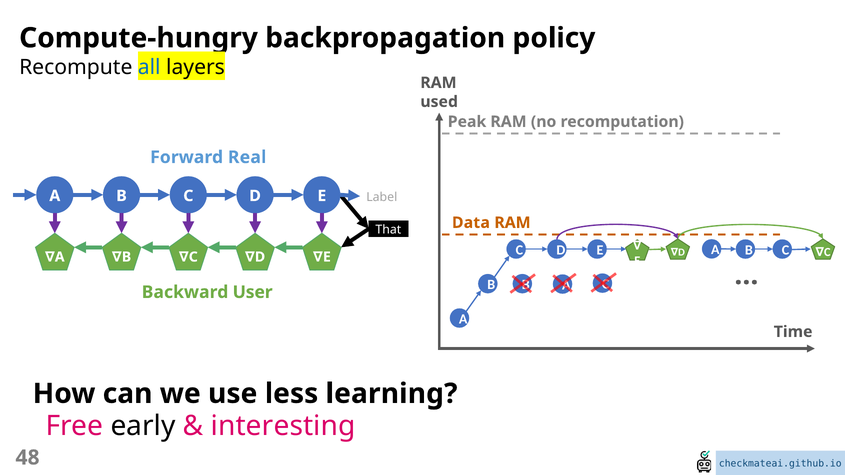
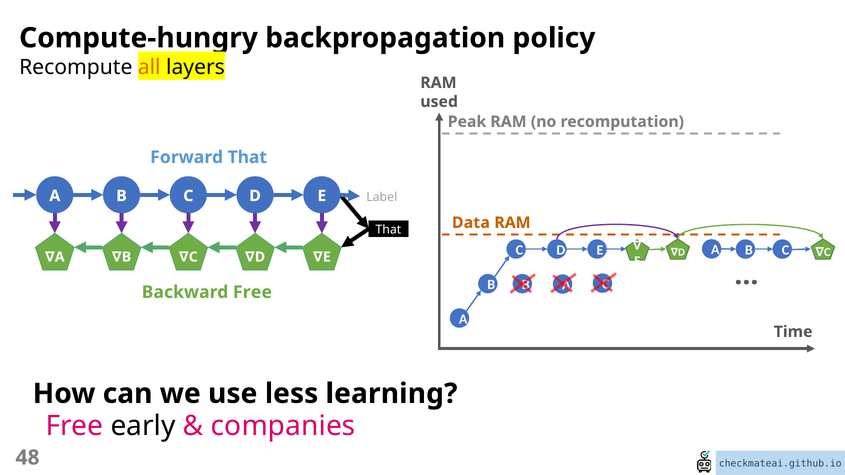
all colour: blue -> orange (149, 67)
Forward Real: Real -> That (247, 157)
Backward User: User -> Free (252, 292)
interesting: interesting -> companies (283, 426)
